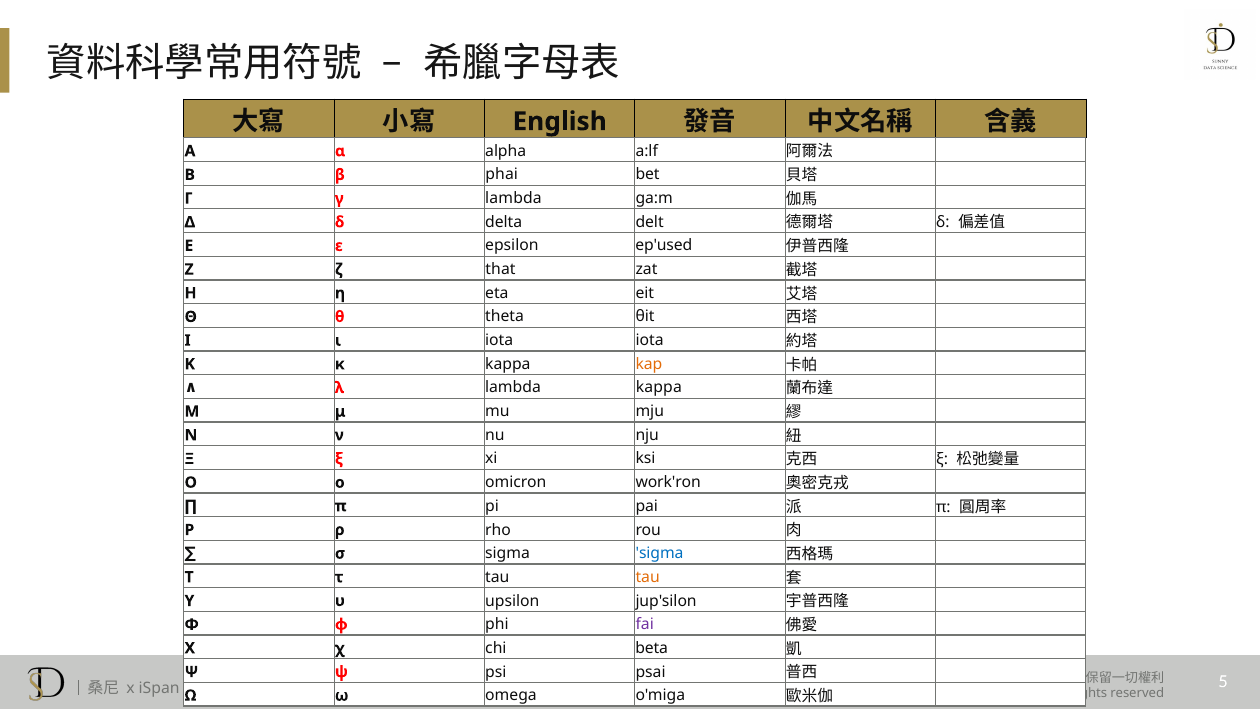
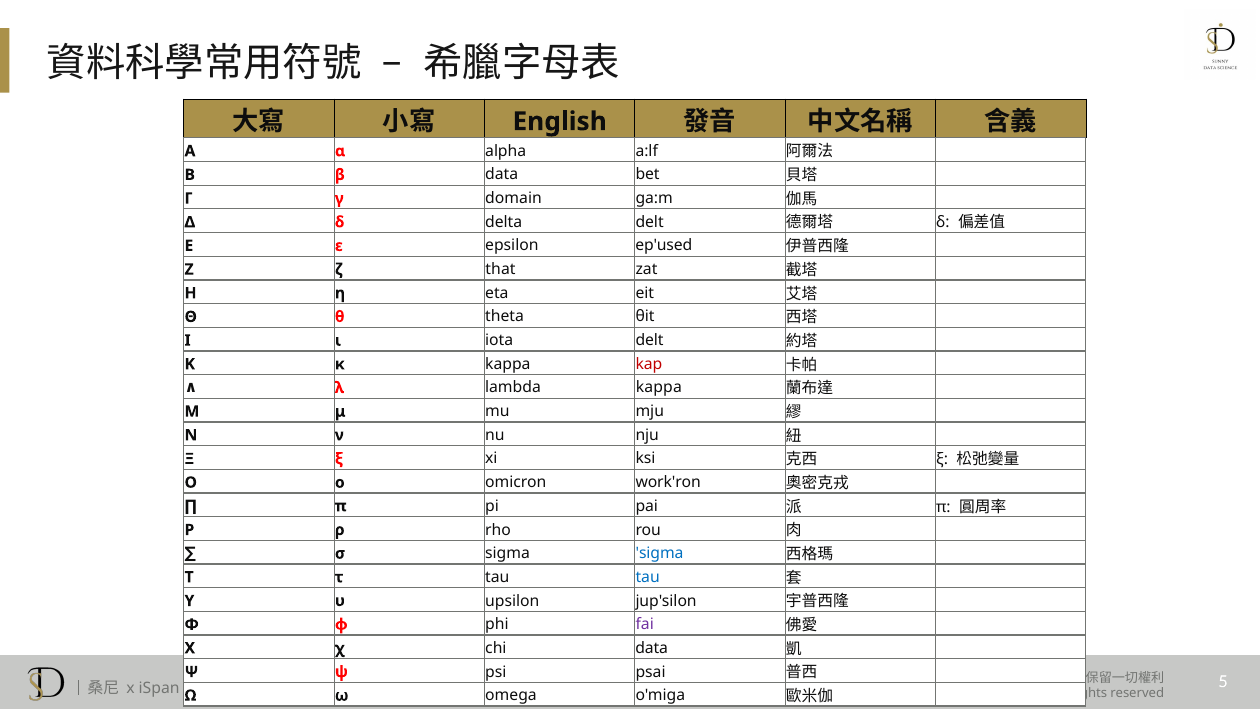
phai: phai -> data (502, 175)
lambda: lambda -> domain (514, 198)
iota iota: iota -> delt (650, 340)
kap colour: orange -> red (649, 364)
tau colour: orange -> blue (648, 577)
chi beta: beta -> data (652, 648)
